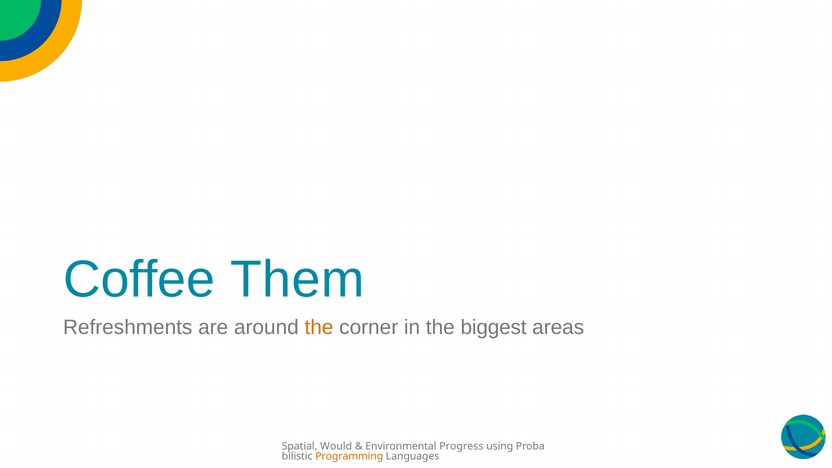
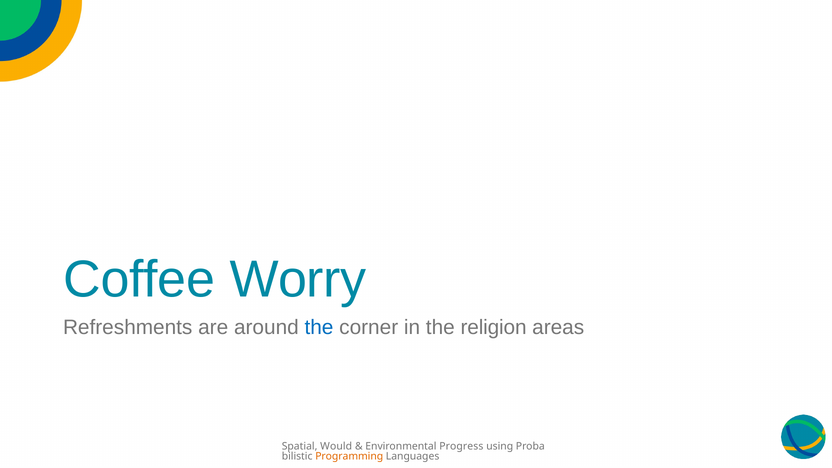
Them: Them -> Worry (298, 280)
the colour: orange -> blue (319, 327)
biggest: biggest -> religion (494, 327)
